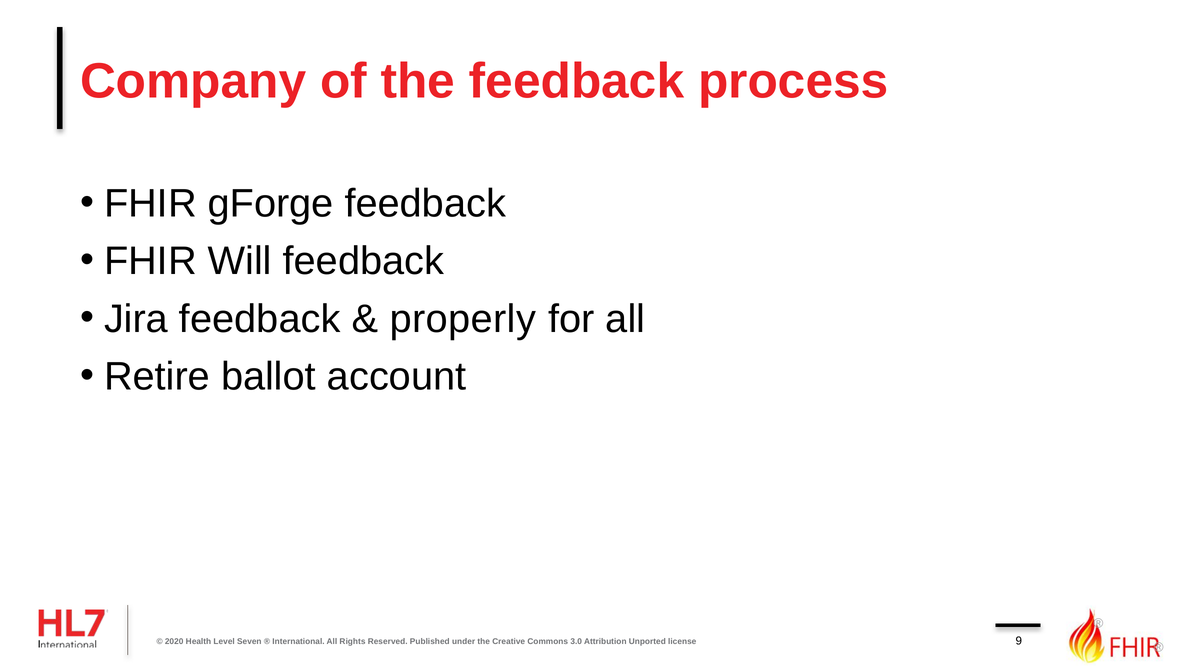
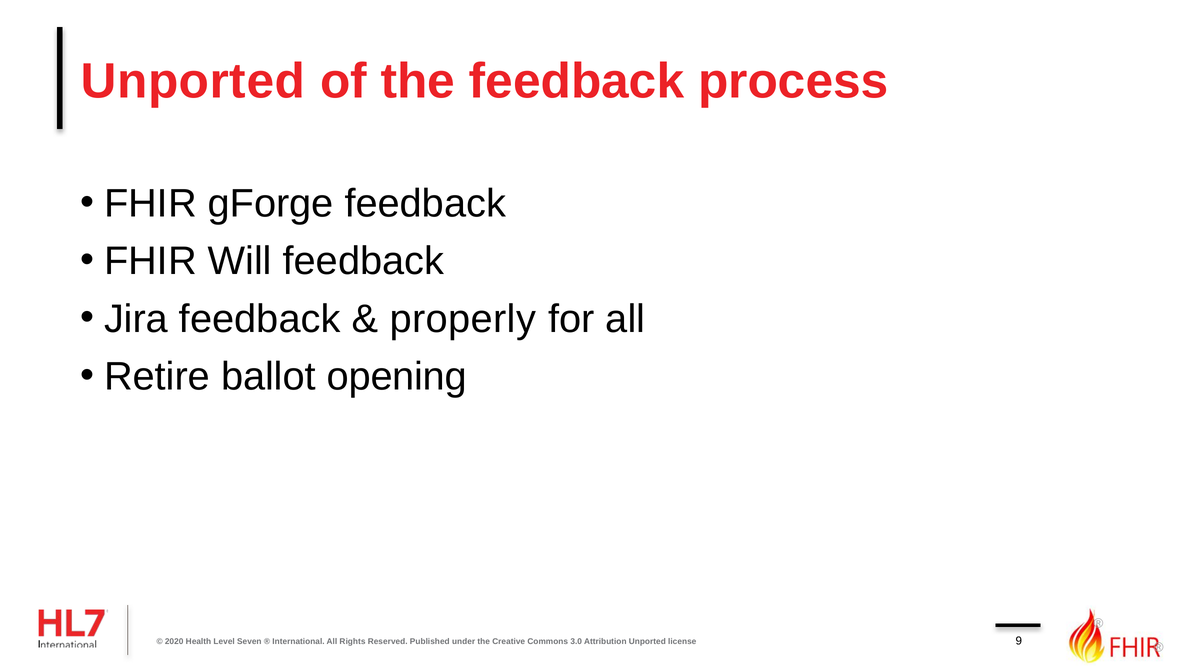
Company: Company -> Unported (193, 81)
account: account -> opening (397, 377)
